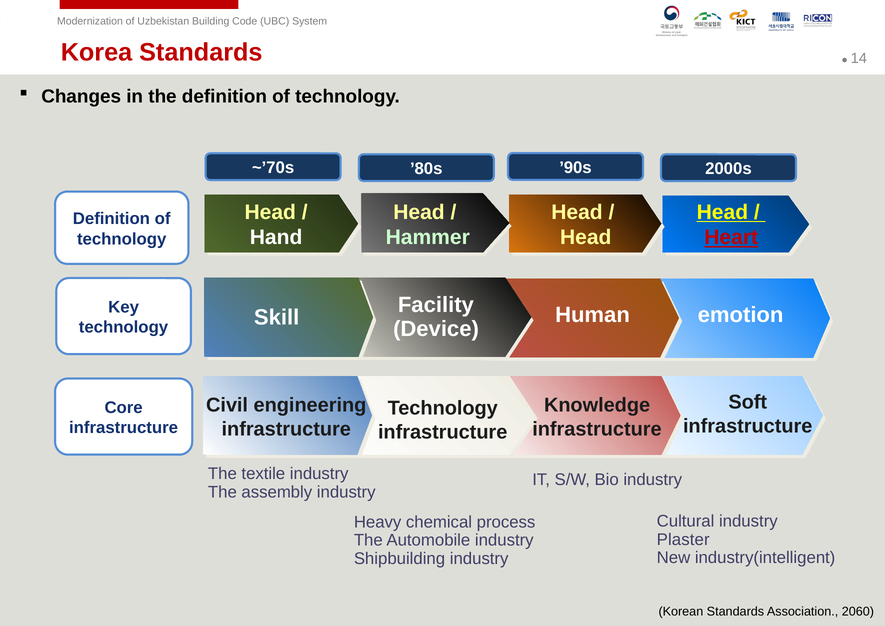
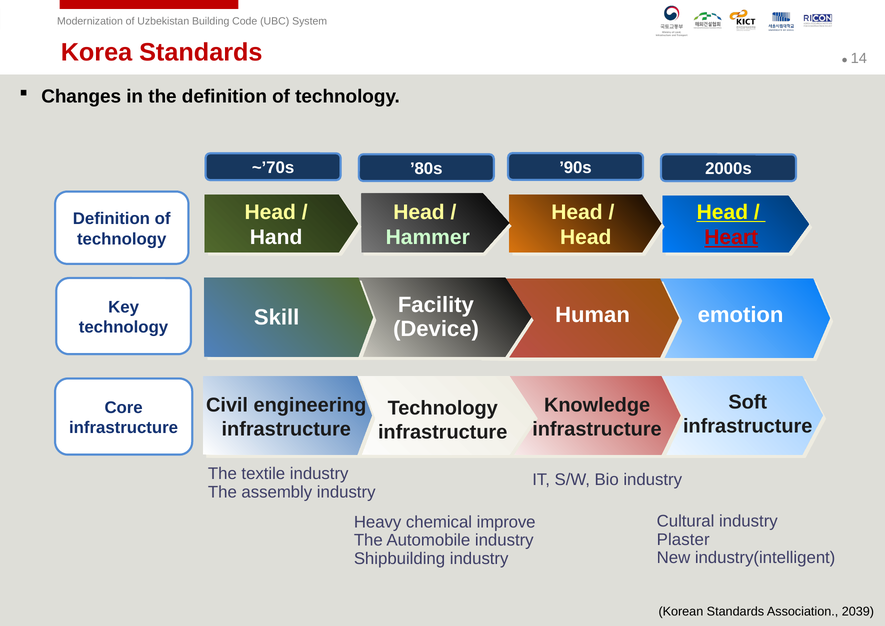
process: process -> improve (506, 522)
2060: 2060 -> 2039 (858, 611)
